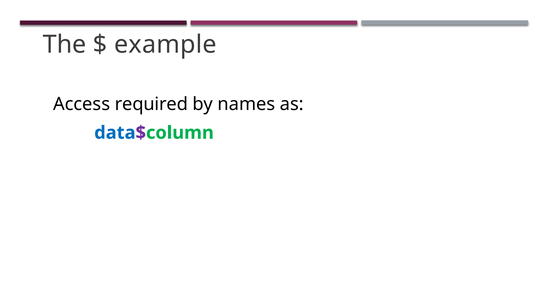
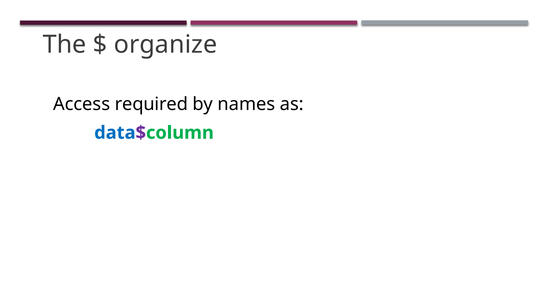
example: example -> organize (166, 45)
